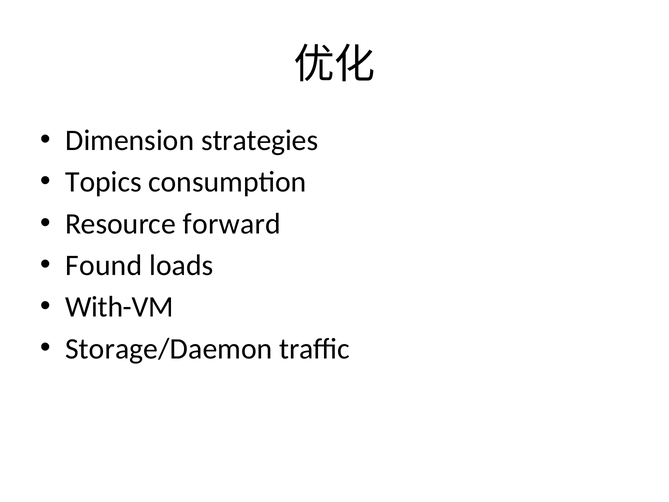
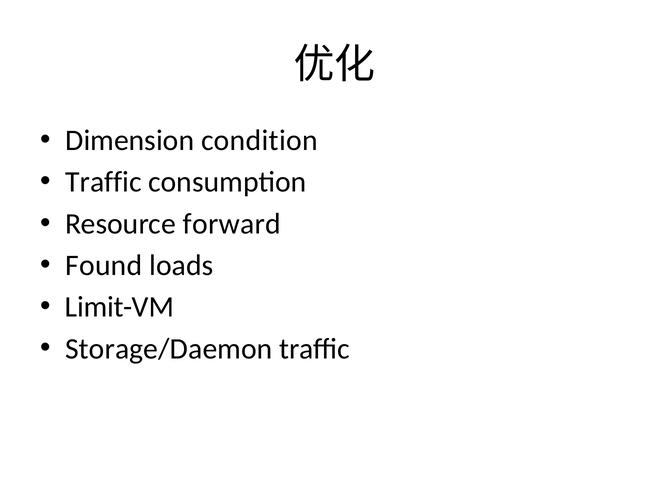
strategies: strategies -> condition (259, 140)
Topics: Topics -> Traffic (103, 182)
With-VM: With-VM -> Limit-VM (119, 307)
